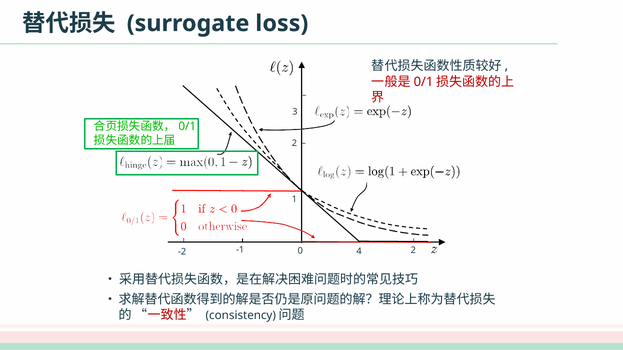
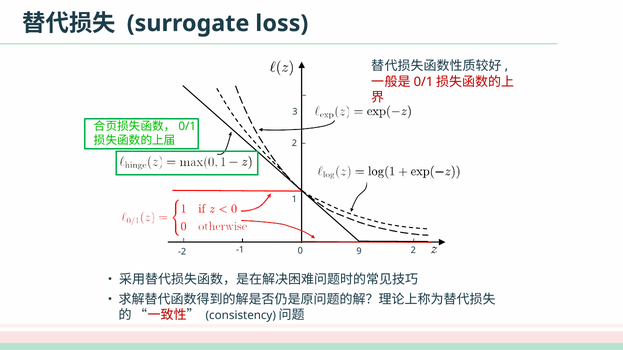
4: 4 -> 9 (359, 251)
